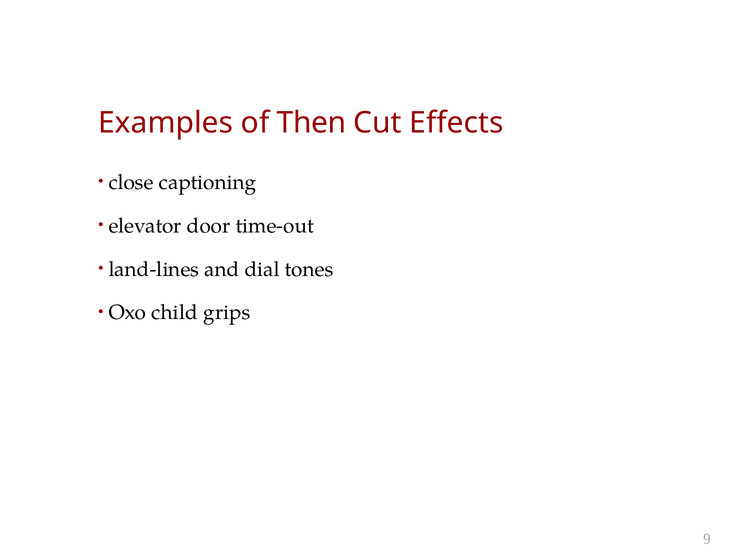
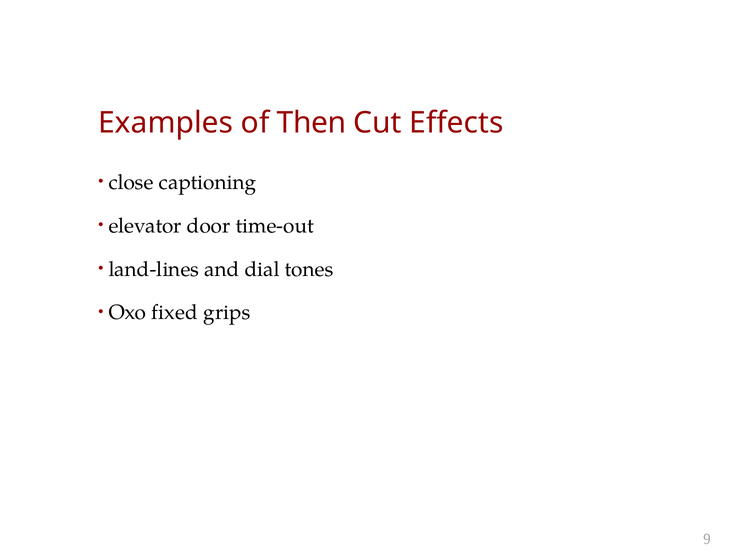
child: child -> fixed (175, 313)
